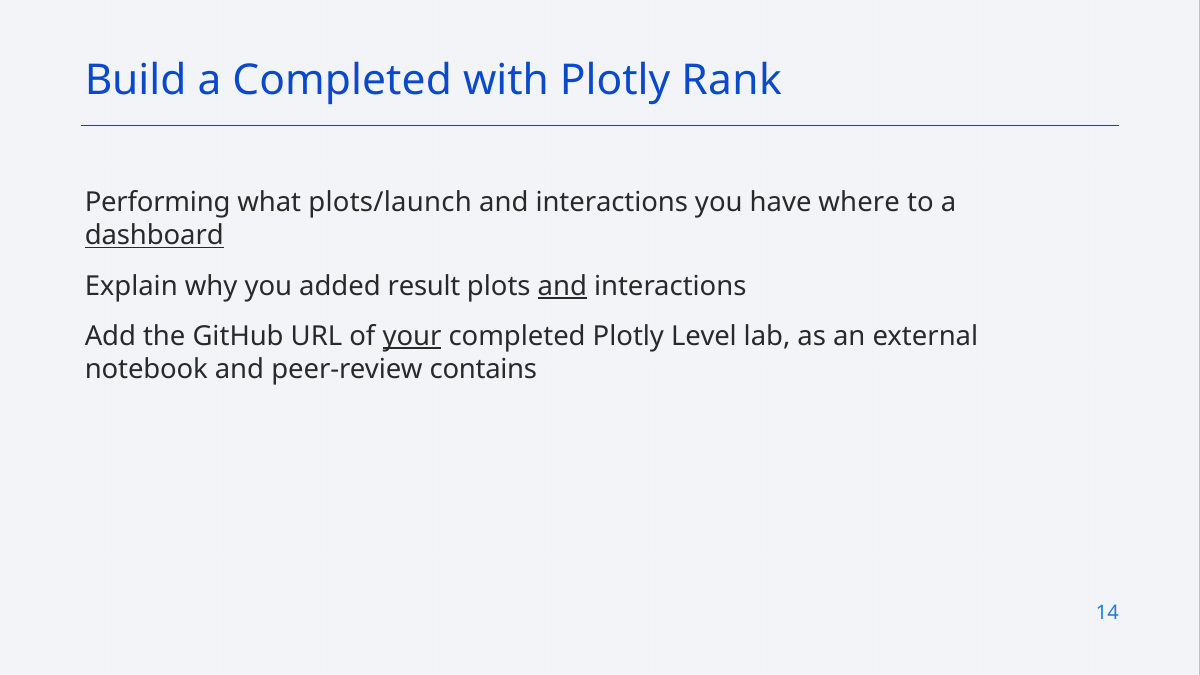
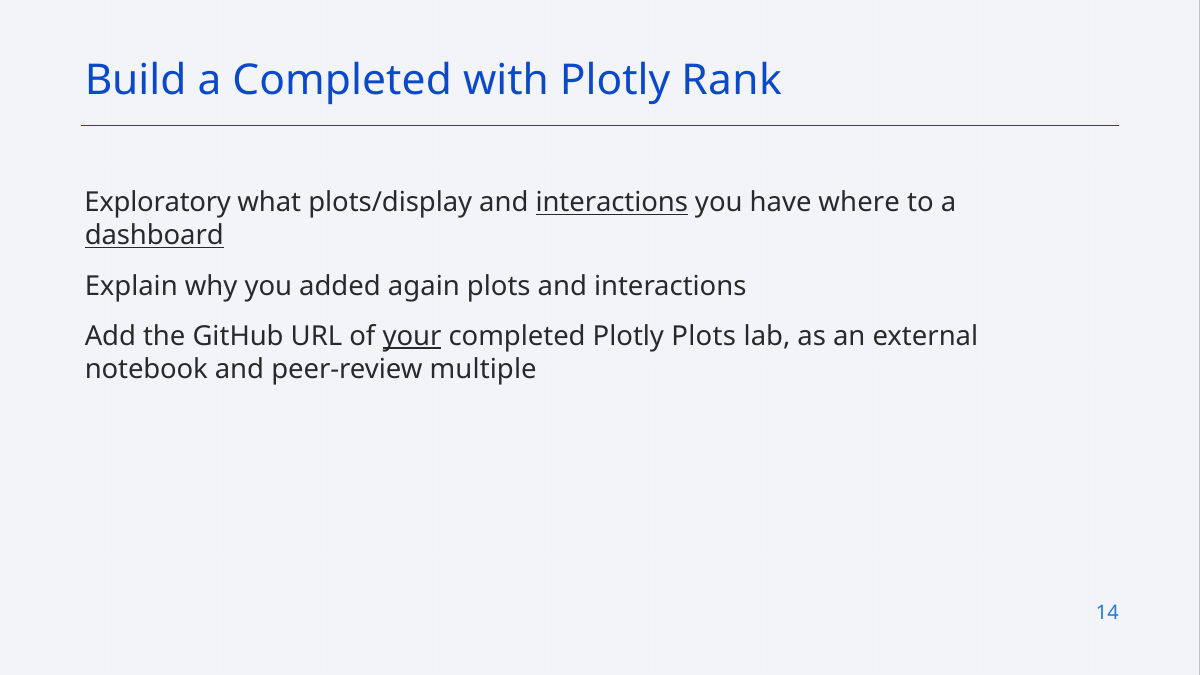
Performing: Performing -> Exploratory (158, 203)
plots/launch: plots/launch -> plots/display (390, 203)
interactions underline: none -> present (612, 203)
result: result -> again (424, 286)
and underline: present -> none (562, 286)
Plotly Level: Level -> Plots (704, 336)
contains: contains -> multiple (483, 369)
